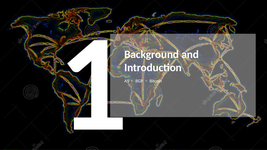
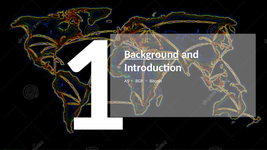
Background underline: none -> present (152, 54)
